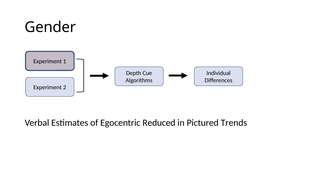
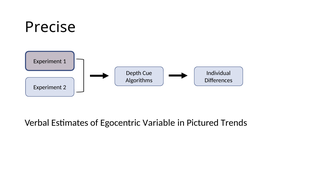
Gender: Gender -> Precise (50, 27)
Reduced: Reduced -> Variable (159, 123)
